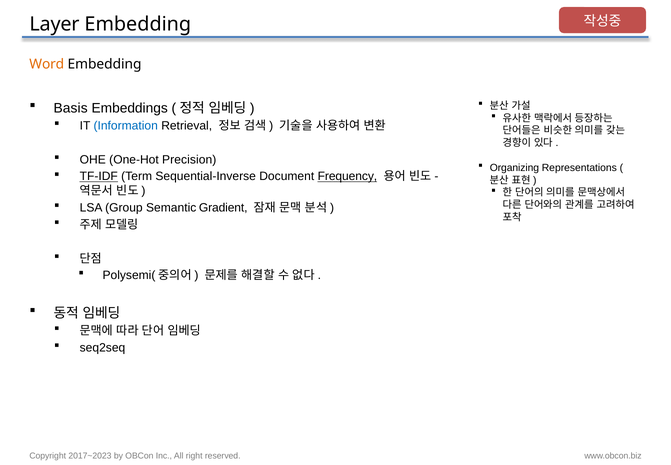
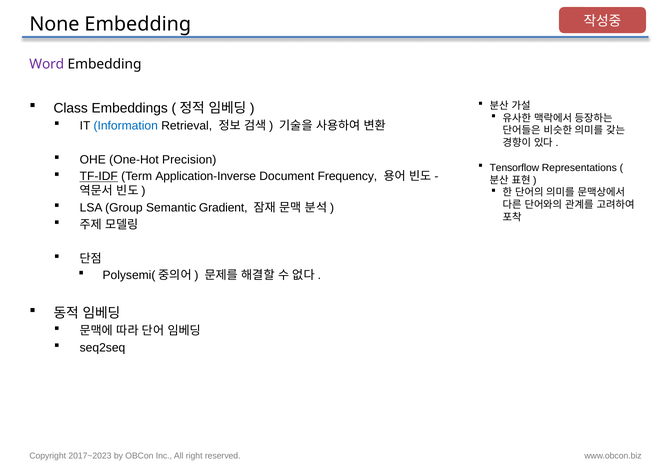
Layer: Layer -> None (54, 24)
Word colour: orange -> purple (47, 64)
Basis: Basis -> Class (71, 108)
Organizing: Organizing -> Tensorflow (514, 168)
Sequential-Inverse: Sequential-Inverse -> Application-Inverse (206, 176)
Frequency underline: present -> none (347, 176)
